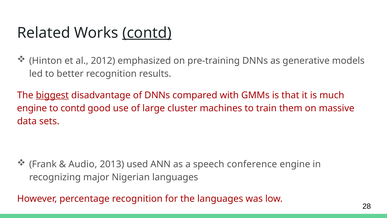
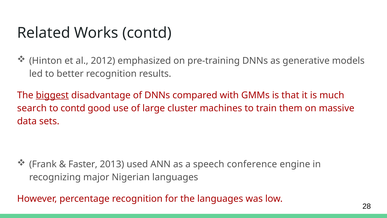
contd underline: present -> none (147, 33)
engine: engine -> search (32, 108)
Audio: Audio -> Faster (83, 164)
